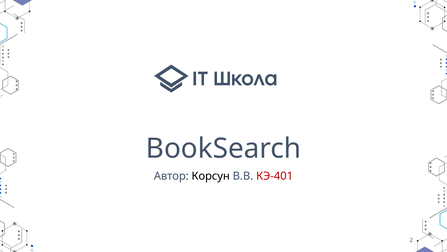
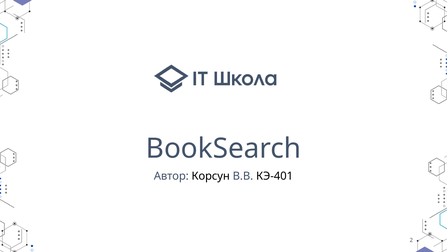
КЭ-401 colour: red -> black (275, 176)
